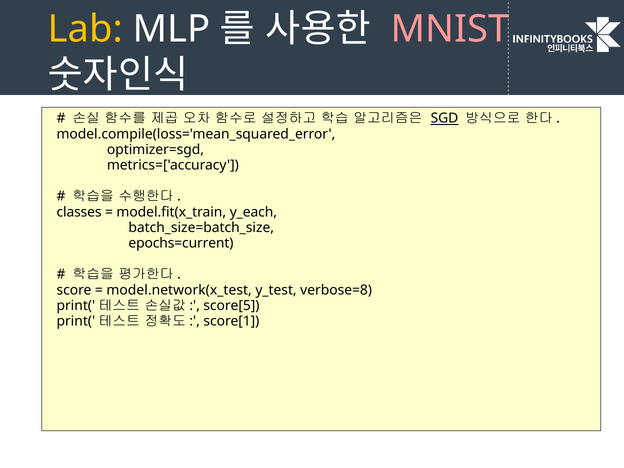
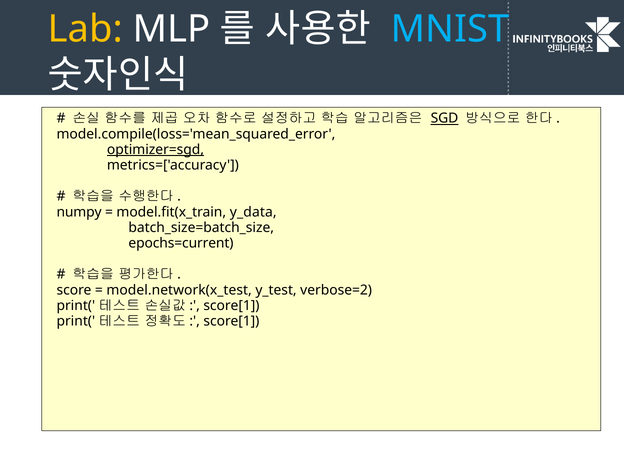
MNIST colour: pink -> light blue (450, 29)
optimizer=sgd underline: none -> present (156, 150)
classes: classes -> numpy (79, 212)
y_each: y_each -> y_data (253, 212)
verbose=8: verbose=8 -> verbose=2 (336, 290)
score[5: score[5 -> score[1 (231, 306)
